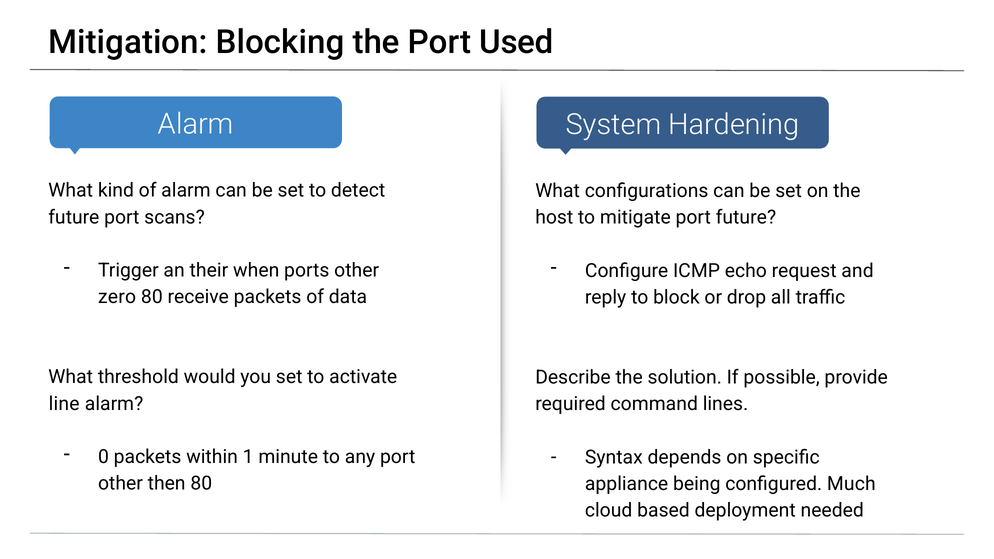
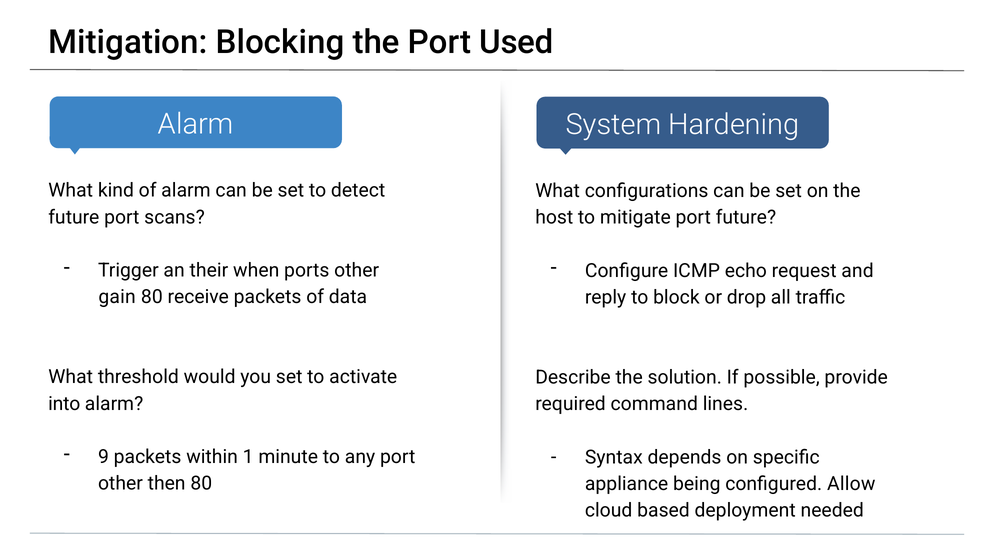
zero: zero -> gain (117, 297)
line: line -> into (64, 404)
0: 0 -> 9 (104, 457)
Much: Much -> Allow (851, 484)
